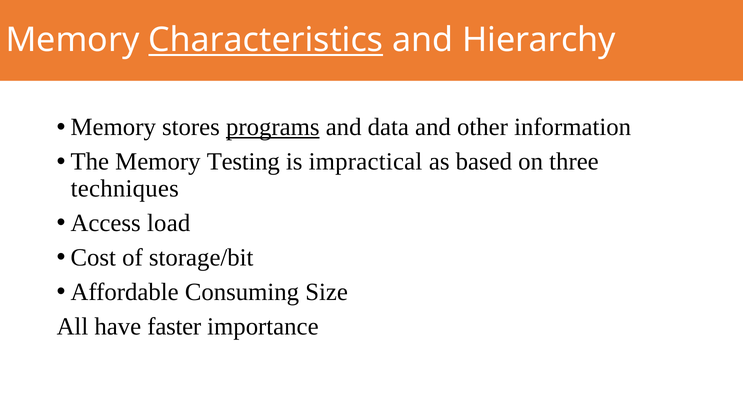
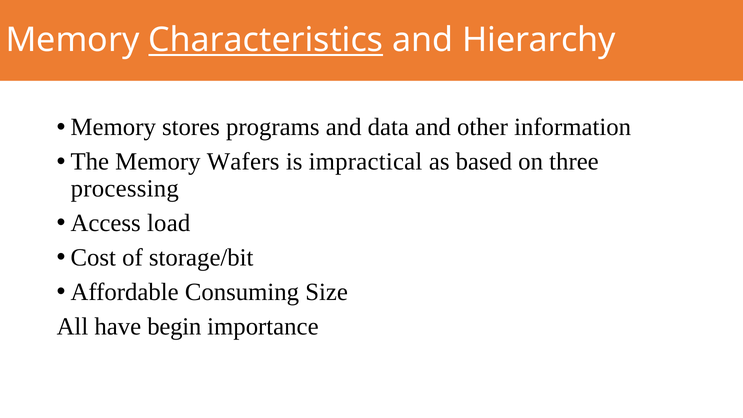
programs underline: present -> none (273, 127)
Testing: Testing -> Wafers (243, 162)
techniques: techniques -> processing (125, 189)
faster: faster -> begin (174, 327)
